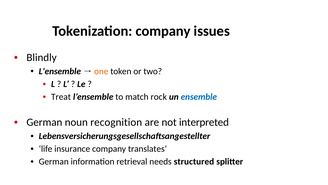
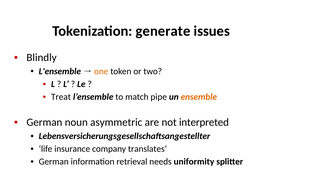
Tokenization company: company -> generate (163, 31)
rock: rock -> pipe (159, 97)
ensemble colour: blue -> orange (199, 97)
recognition: recognition -> asymmetric (116, 122)
structured: structured -> uniformity (194, 161)
